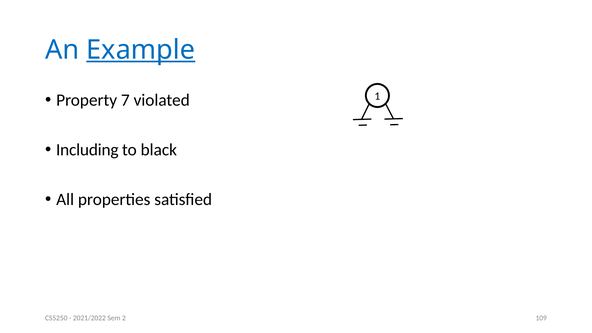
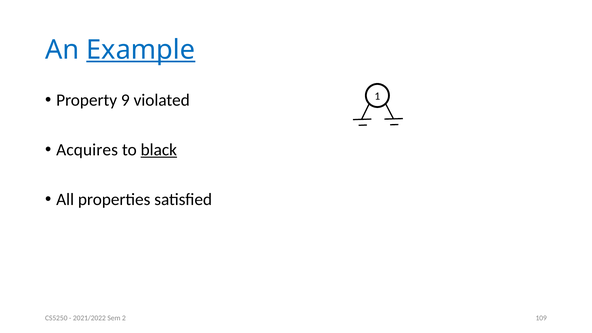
7: 7 -> 9 (125, 100)
Including: Including -> Acquires (87, 150)
black underline: none -> present (159, 150)
